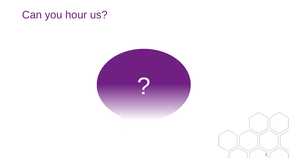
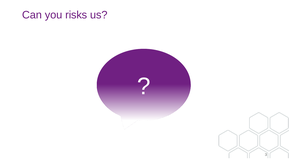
hour: hour -> risks (76, 15)
